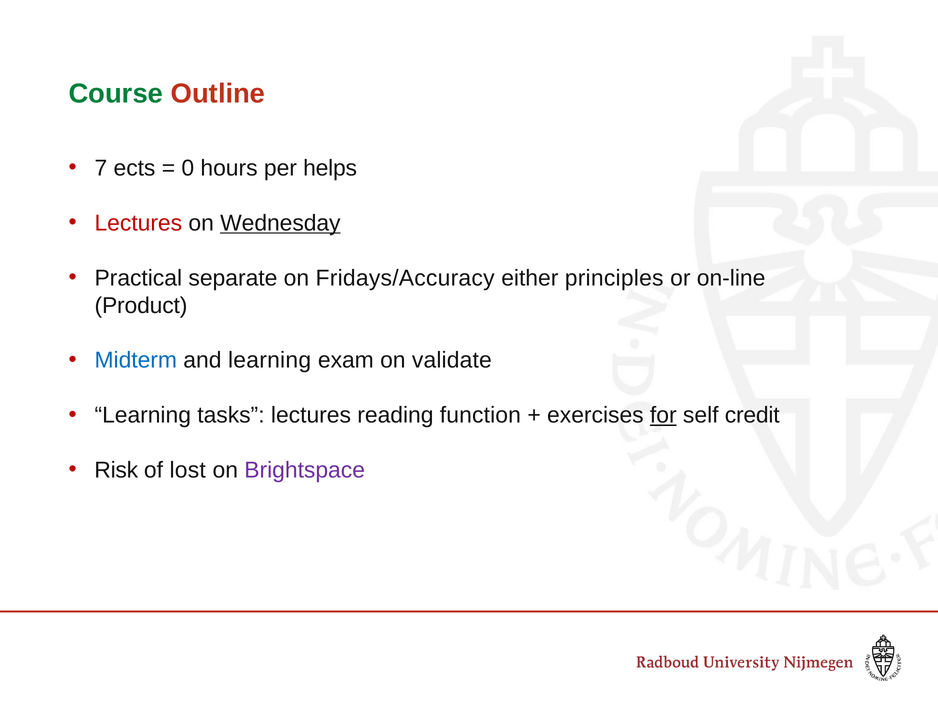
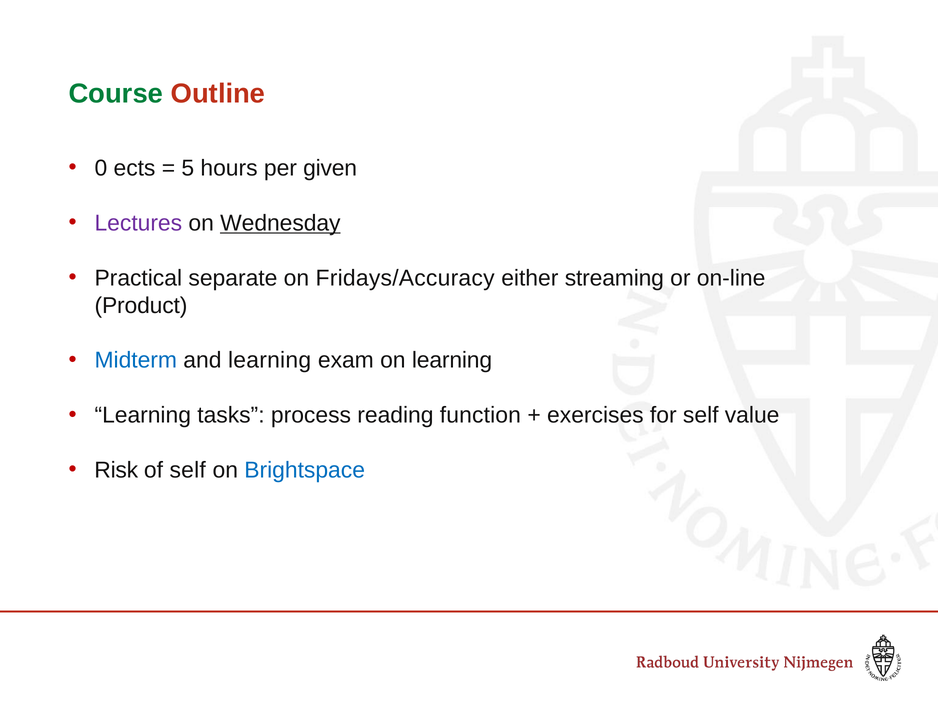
7: 7 -> 0 (101, 168)
0: 0 -> 5 (188, 168)
helps: helps -> given (330, 168)
Lectures colour: red -> purple (138, 223)
principles: principles -> streaming (614, 278)
on validate: validate -> learning (452, 361)
tasks lectures: lectures -> process (311, 416)
for underline: present -> none (663, 416)
credit: credit -> value (752, 416)
of lost: lost -> self (188, 471)
Brightspace colour: purple -> blue (305, 471)
